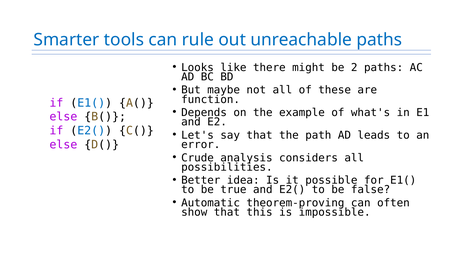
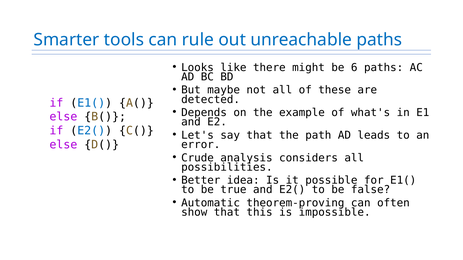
2: 2 -> 6 (354, 68)
function: function -> detected (211, 100)
